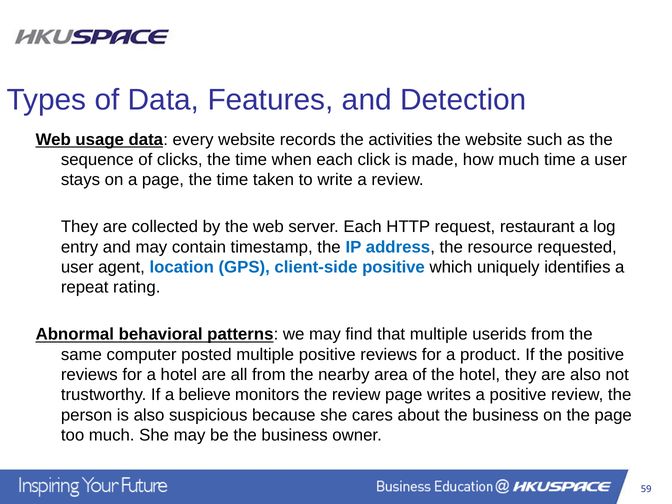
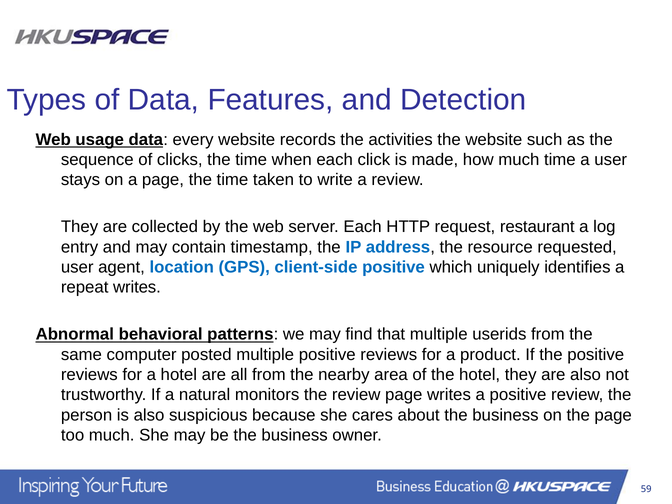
repeat rating: rating -> writes (137, 287)
believe: believe -> natural (205, 395)
